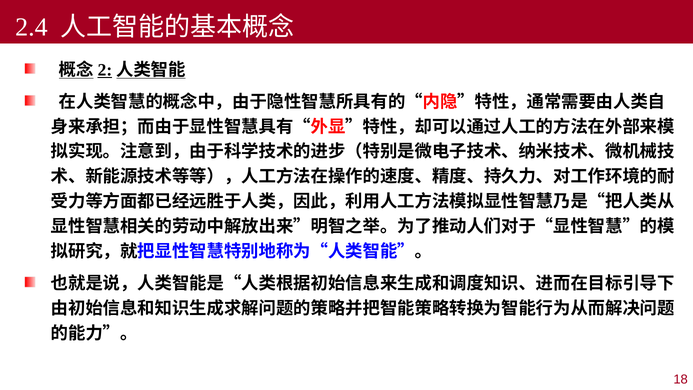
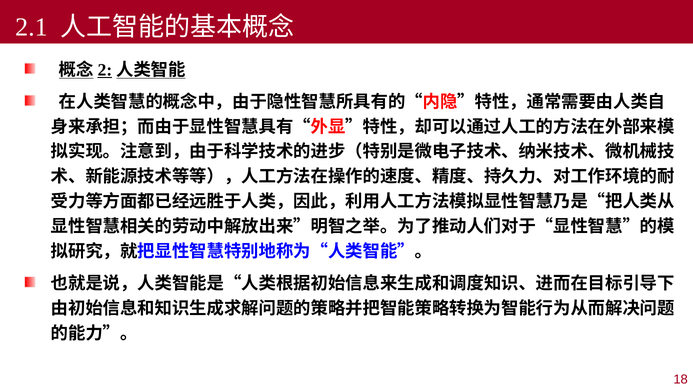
2.4: 2.4 -> 2.1 (31, 27)
